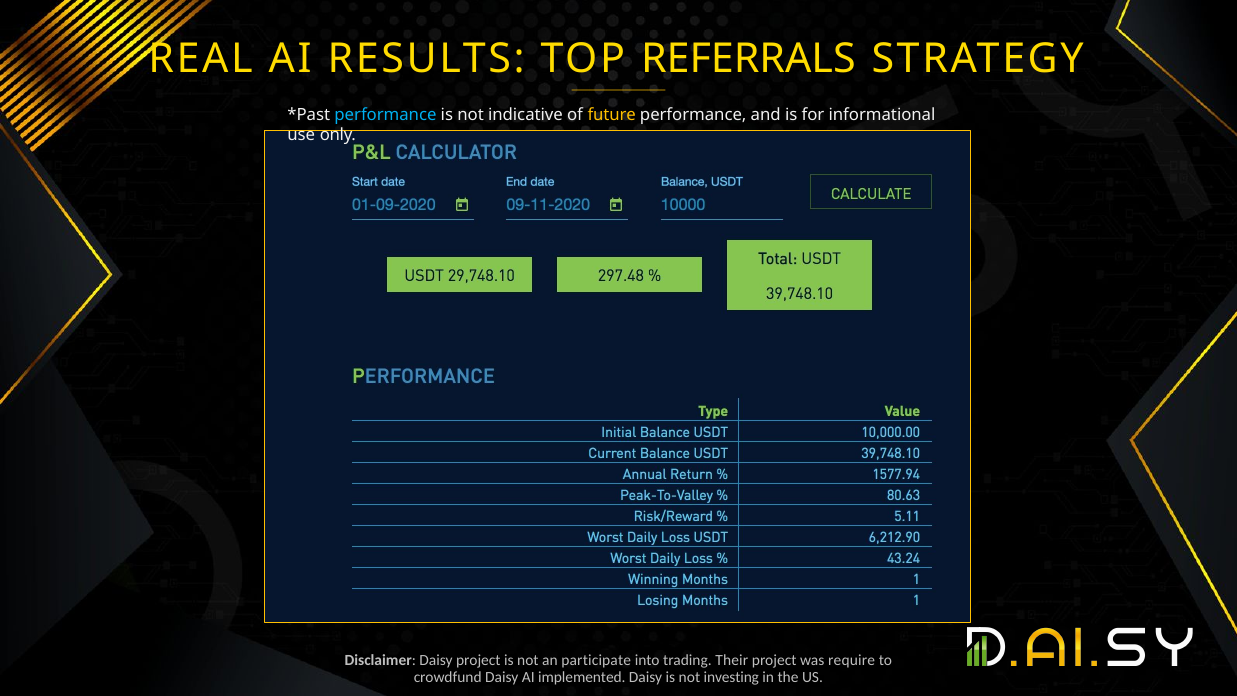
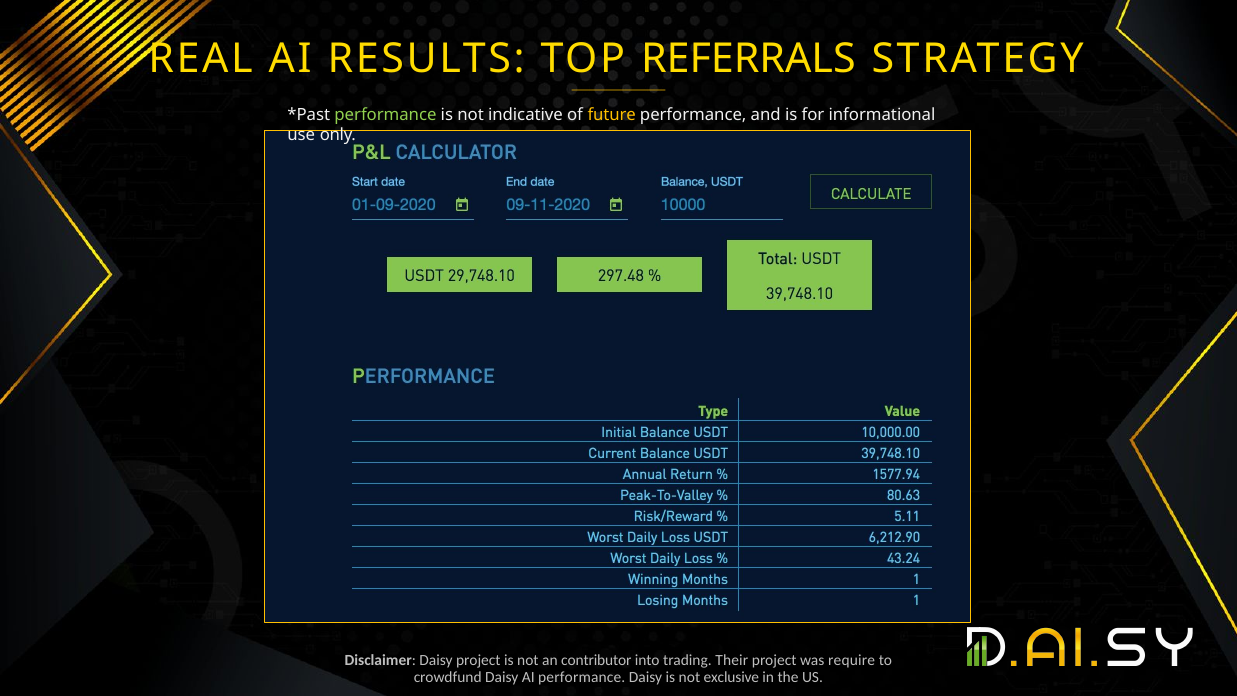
performance colour: light blue -> light green (385, 115)
participate: participate -> contributor (596, 661)
AI implemented: implemented -> performance (582, 677)
investing: investing -> exclusive (731, 677)
